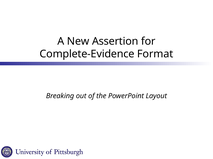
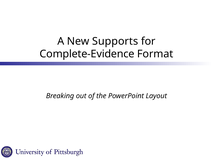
Assertion: Assertion -> Supports (115, 41)
